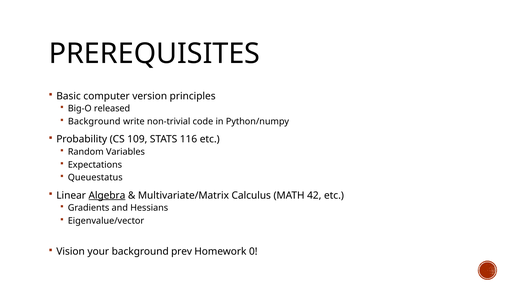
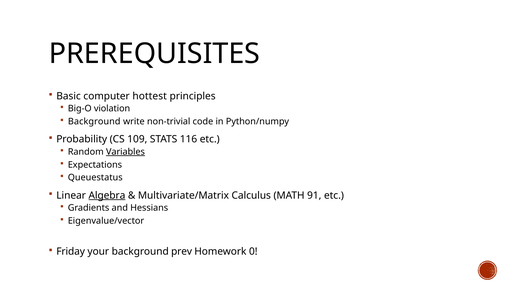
version: version -> hottest (150, 96)
released: released -> violation (112, 109)
Variables underline: none -> present (125, 152)
42: 42 -> 91 (314, 196)
Vision: Vision -> Friday (71, 252)
